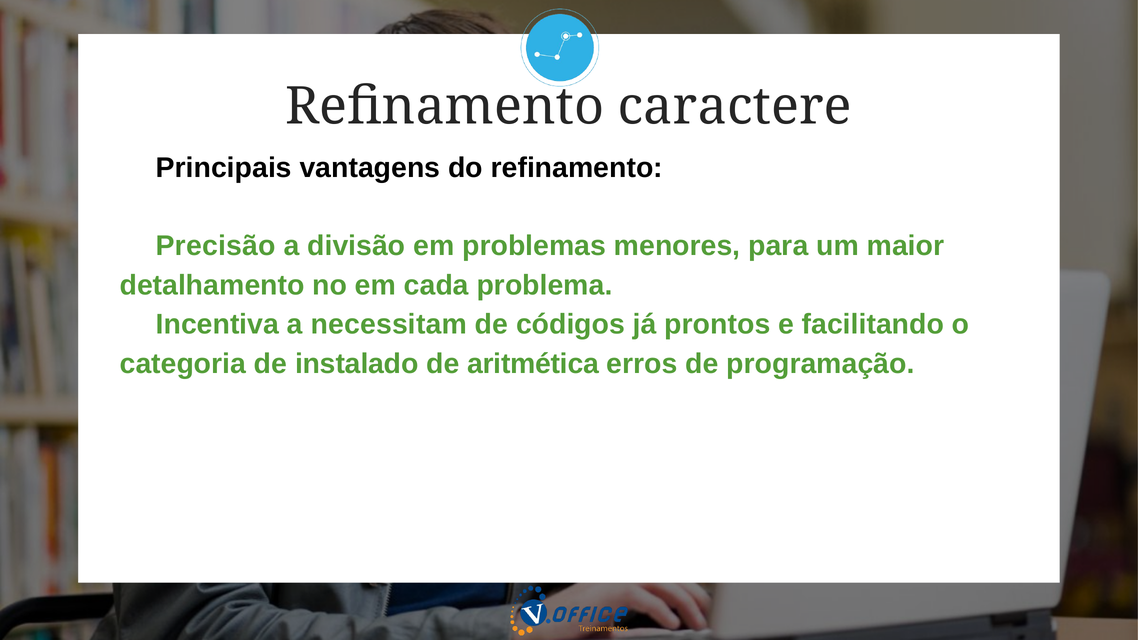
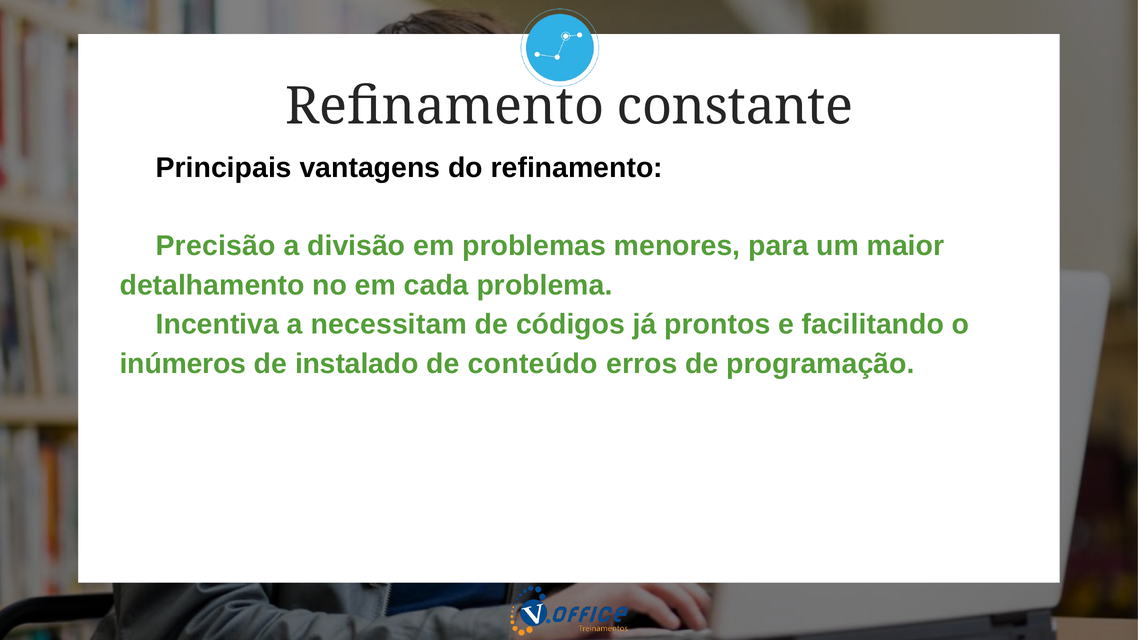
caractere: caractere -> constante (735, 106)
categoria: categoria -> inúmeros (183, 364)
aritmética: aritmética -> conteúdo (533, 364)
